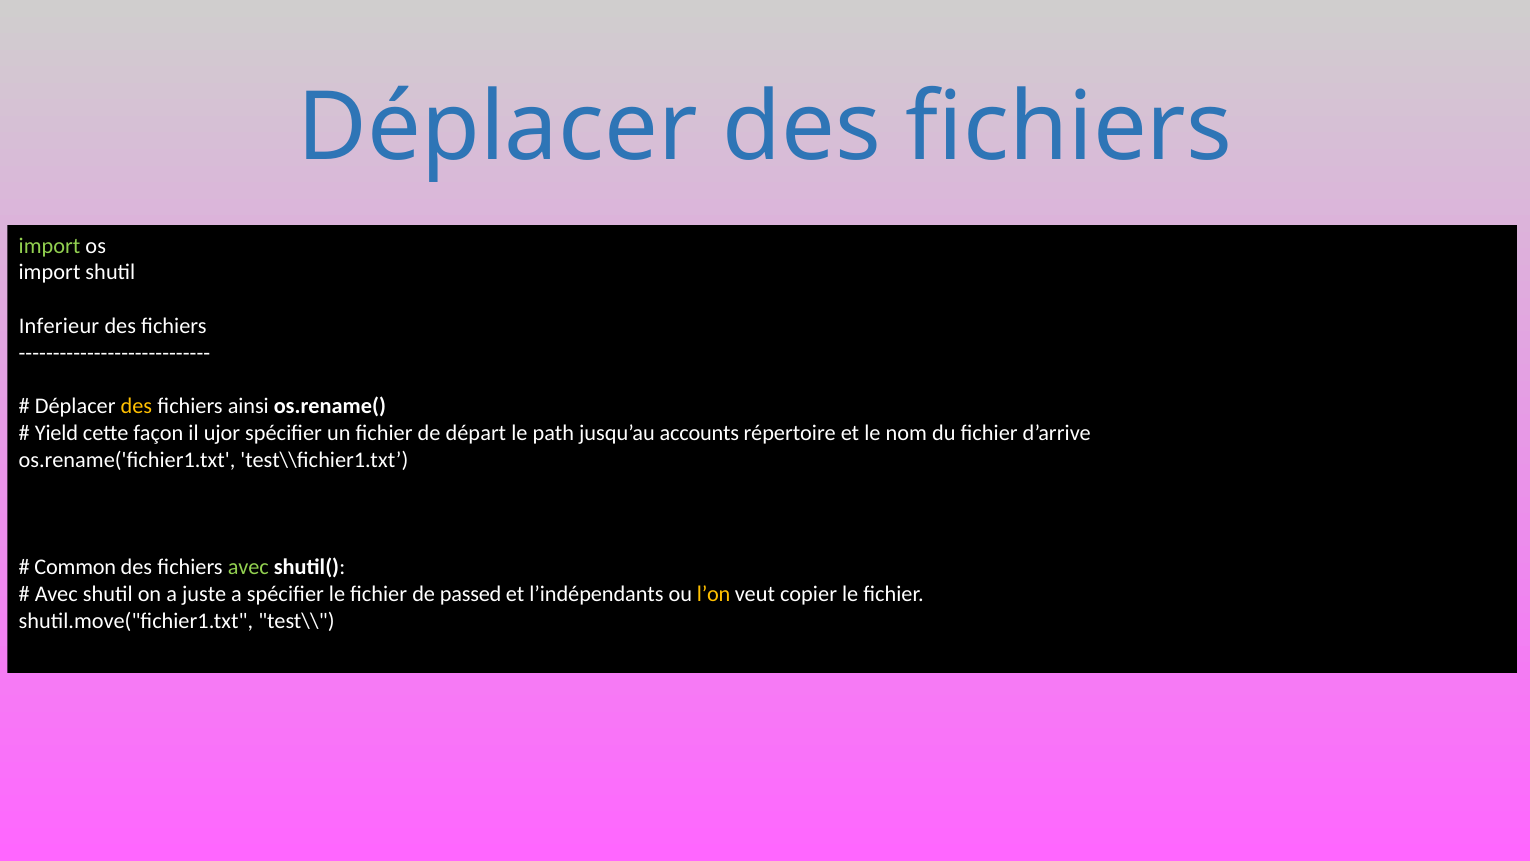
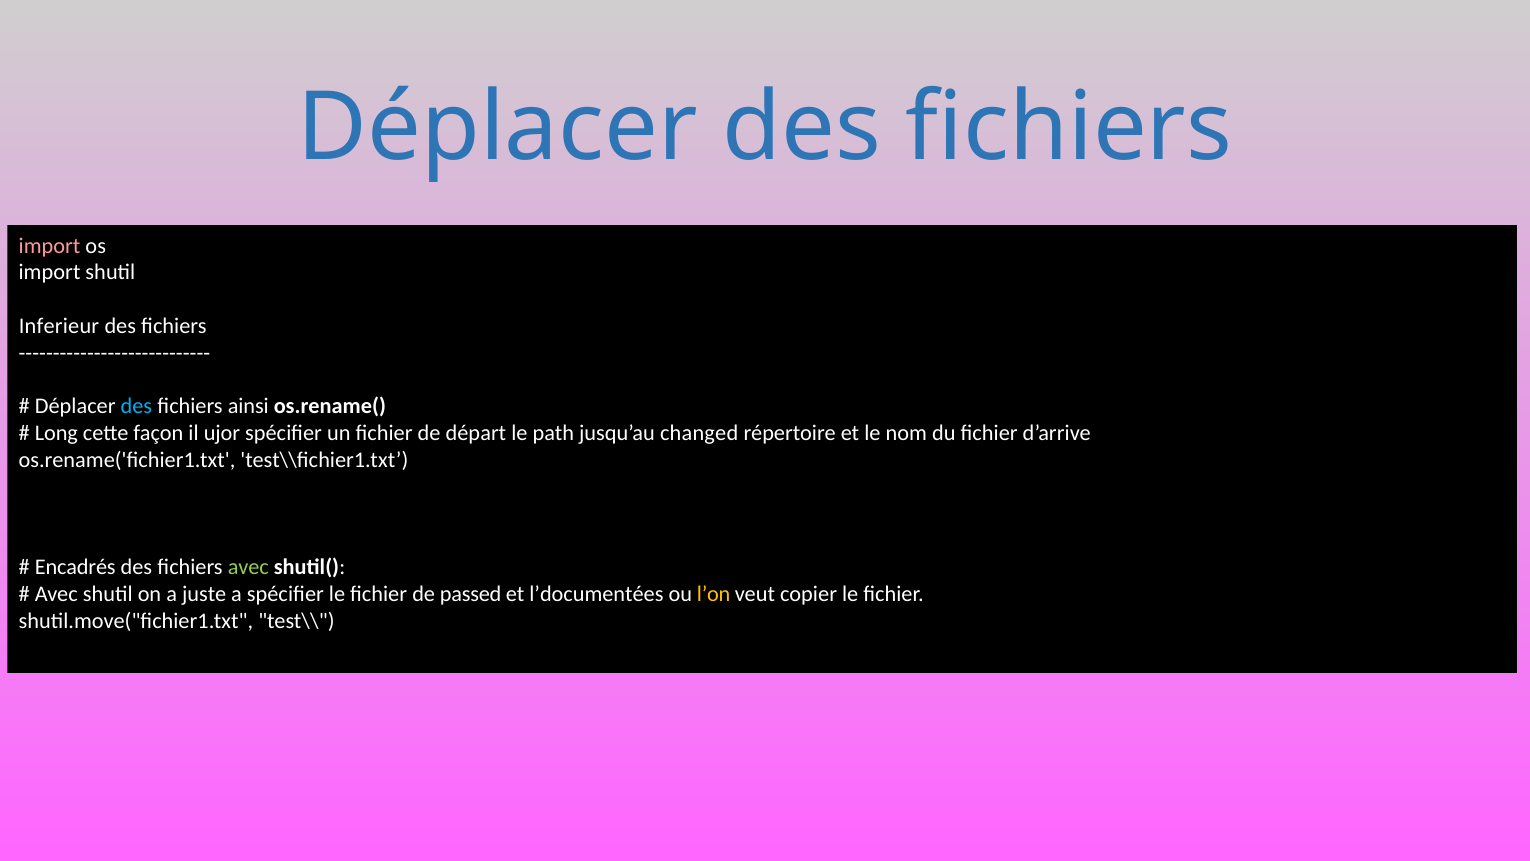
import colour: light green -> pink (50, 246)
des colour: yellow -> light blue (136, 406)
Yield: Yield -> Long (56, 433)
accounts: accounts -> changed (699, 433)
Common: Common -> Encadrés (75, 567)
l’indépendants: l’indépendants -> l’documentées (596, 594)
